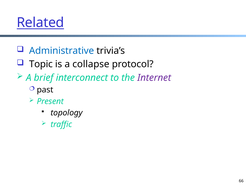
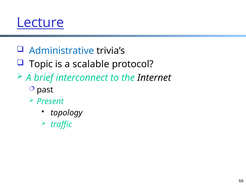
Related: Related -> Lecture (40, 22)
collapse: collapse -> scalable (91, 64)
Internet colour: purple -> black (154, 77)
